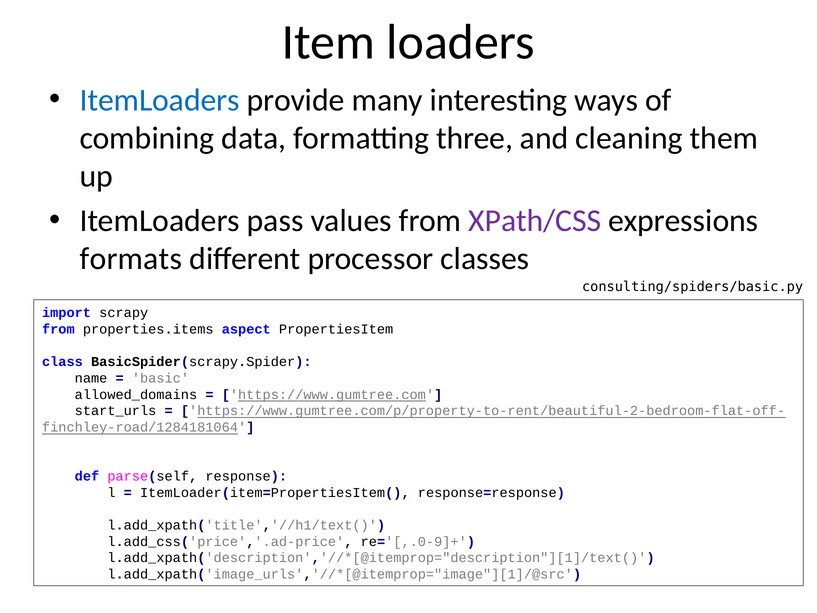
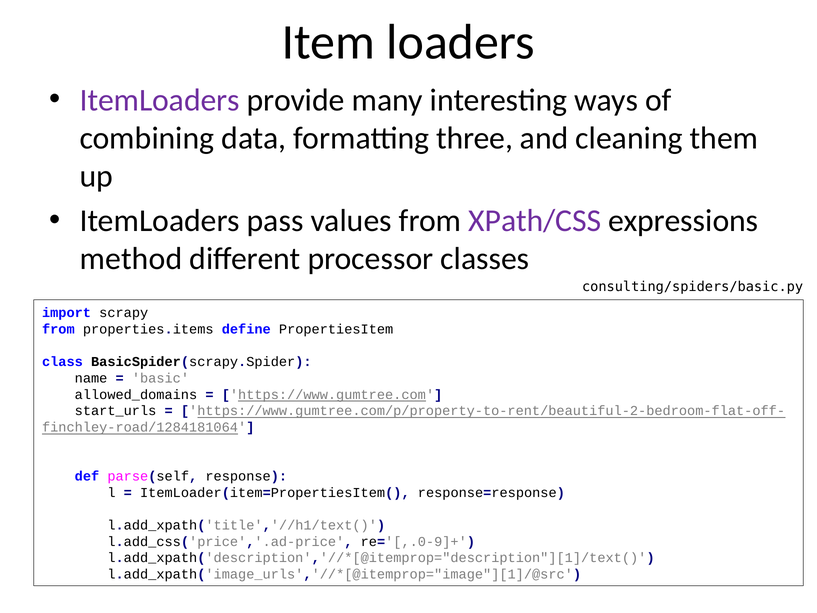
ItemLoaders colour: blue -> purple (160, 100)
formats: formats -> method (131, 259)
aspect: aspect -> define (246, 329)
